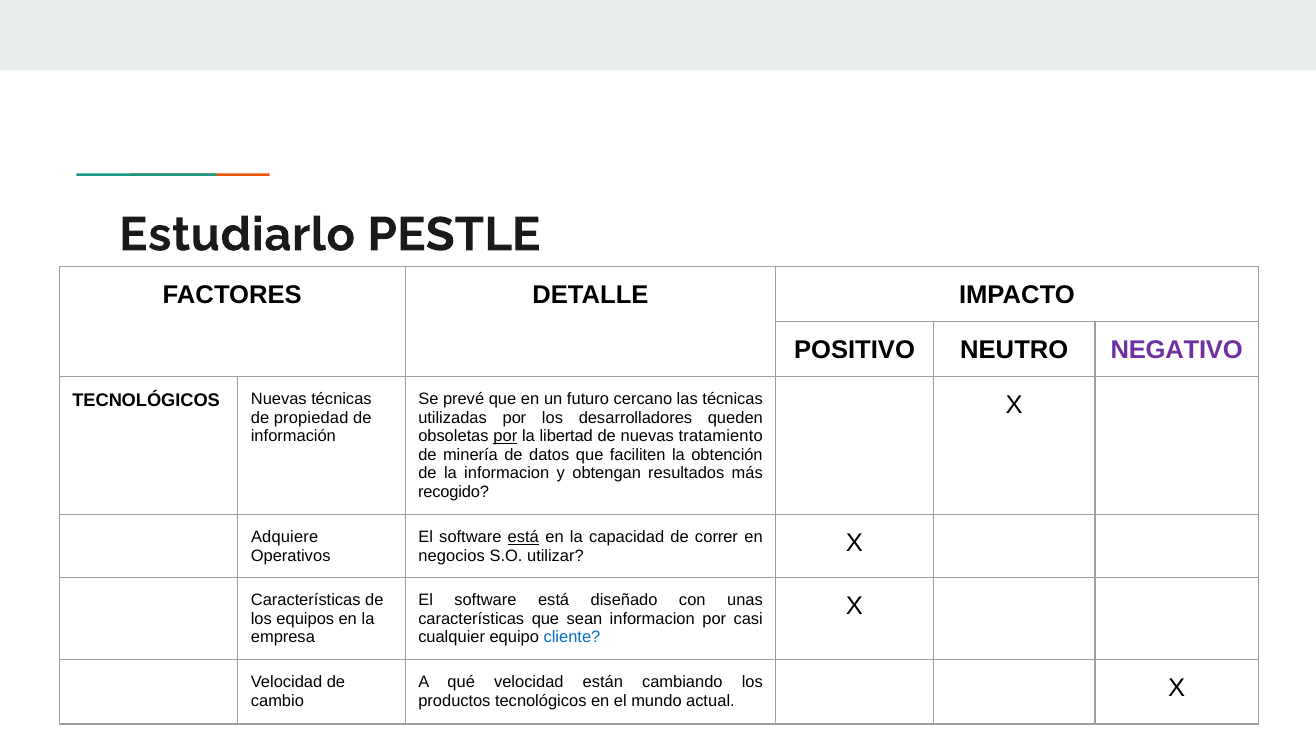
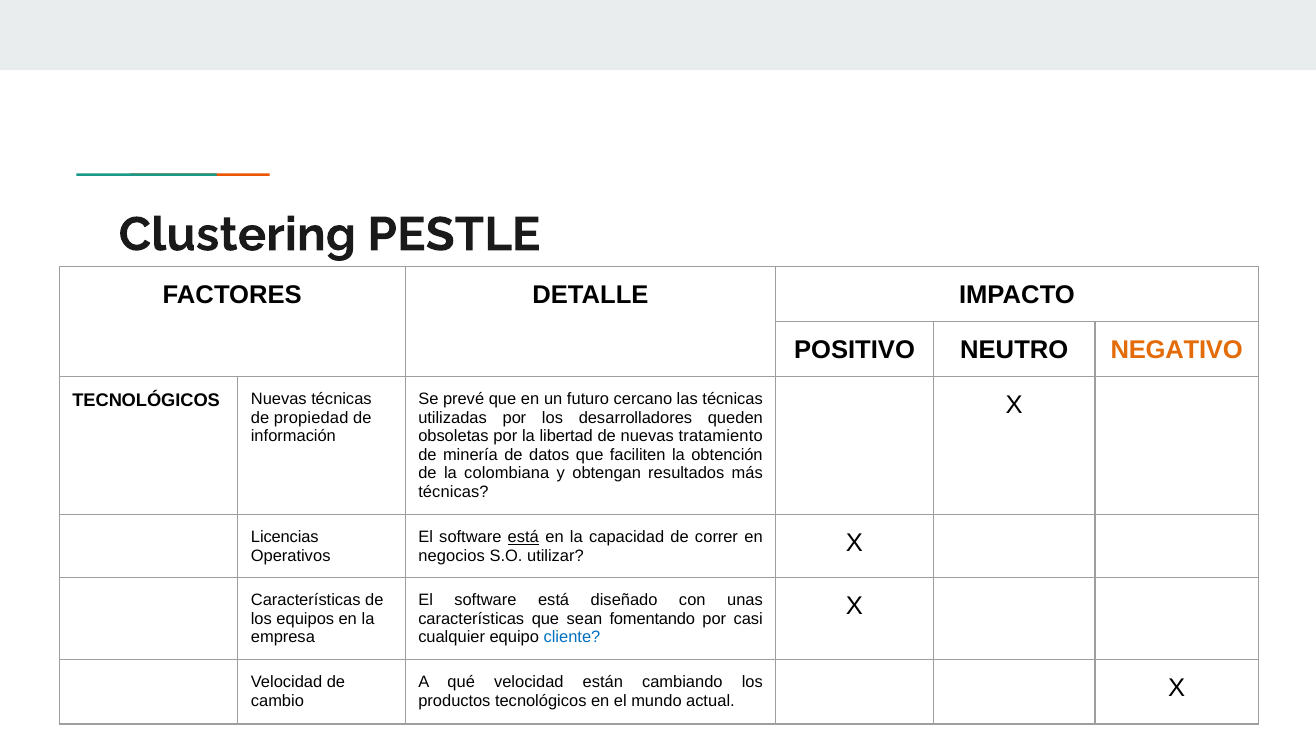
Estudiarlo: Estudiarlo -> Clustering (237, 235)
NEGATIVO colour: purple -> orange (1177, 350)
por underline: present -> none (505, 436)
la informacion: informacion -> colombiana (507, 473)
recogido: recogido -> técnicas (453, 492)
Adquiere: Adquiere -> Licencias (285, 538)
sean informacion: informacion -> fomentando (652, 619)
